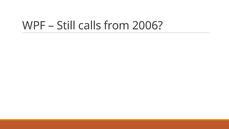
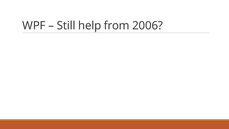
calls: calls -> help (90, 26)
